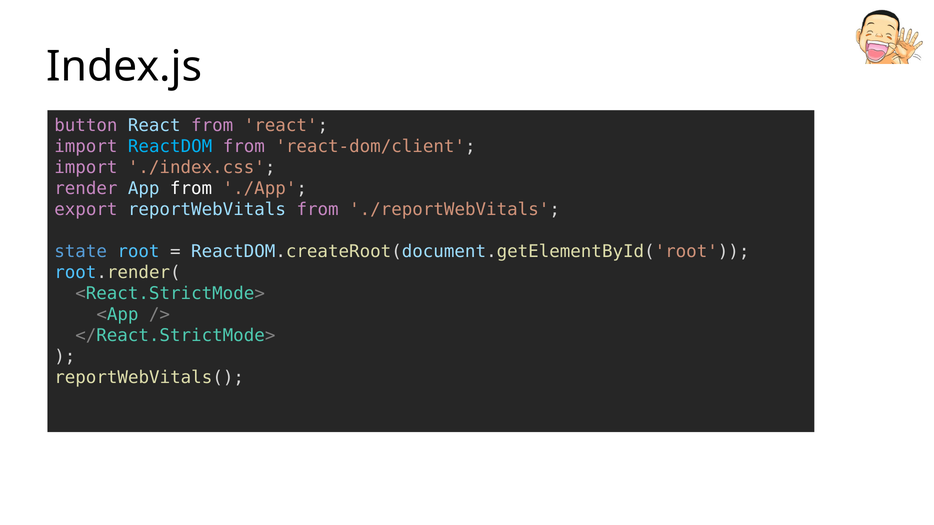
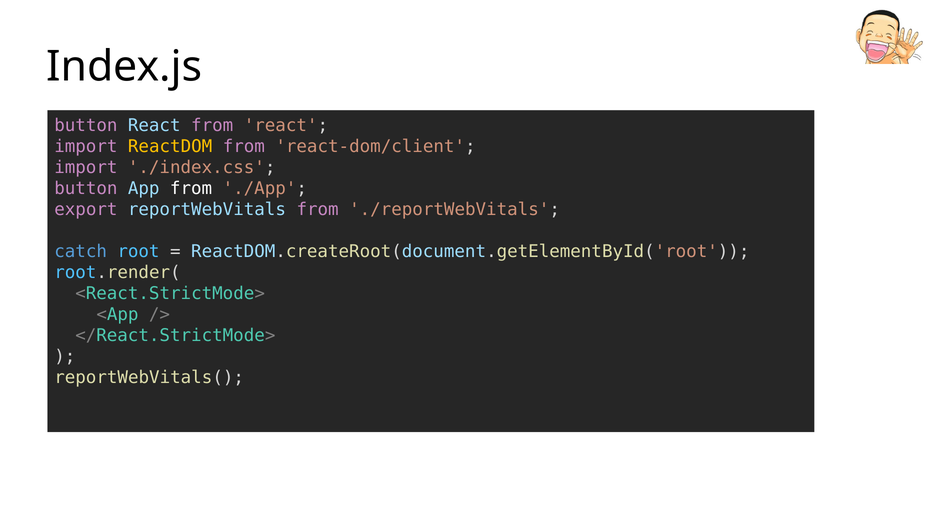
ReactDOM colour: light blue -> yellow (170, 146)
render: render -> button (86, 189)
state: state -> catch (81, 252)
